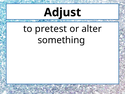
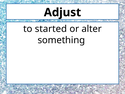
pretest: pretest -> started (51, 29)
